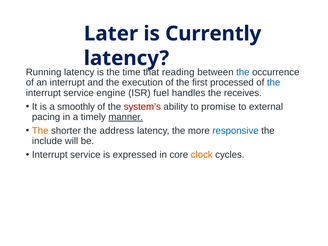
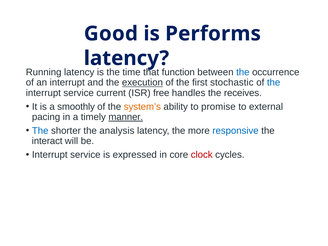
Later: Later -> Good (111, 34)
Currently: Currently -> Performs (213, 34)
reading: reading -> function (178, 72)
execution underline: none -> present (142, 83)
processed: processed -> stochastic (232, 83)
engine: engine -> current (111, 93)
fuel: fuel -> free (161, 93)
system’s colour: red -> orange (142, 107)
The colour: orange -> blue (40, 131)
address: address -> analysis (117, 131)
include: include -> interact (47, 141)
clock colour: orange -> red (202, 155)
